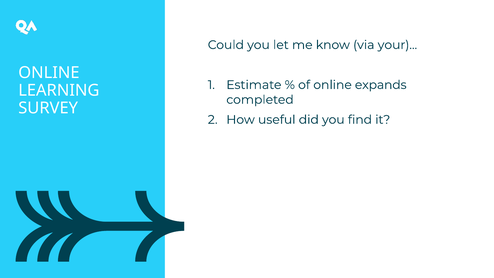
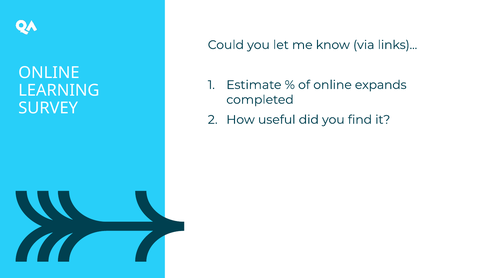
your: your -> links (397, 45)
